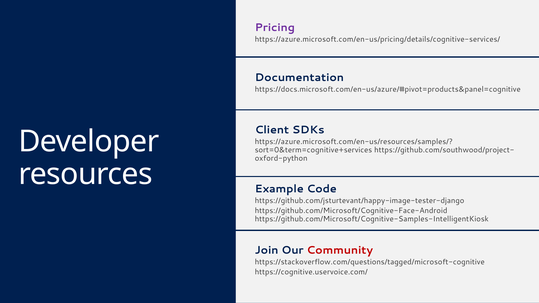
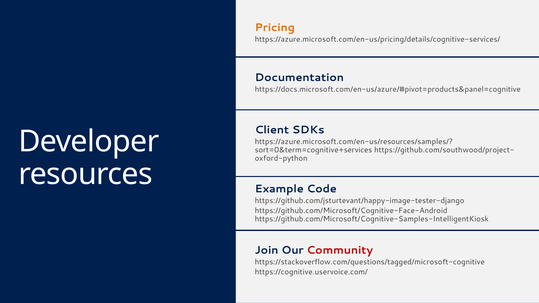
Pricing colour: purple -> orange (275, 28)
